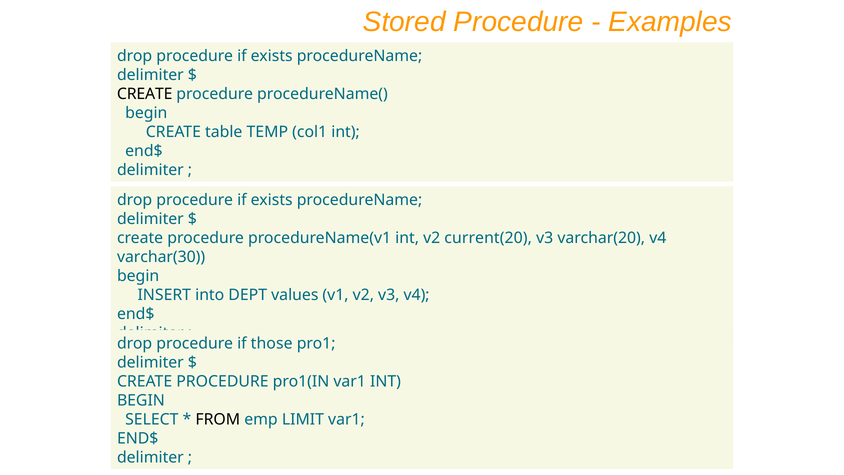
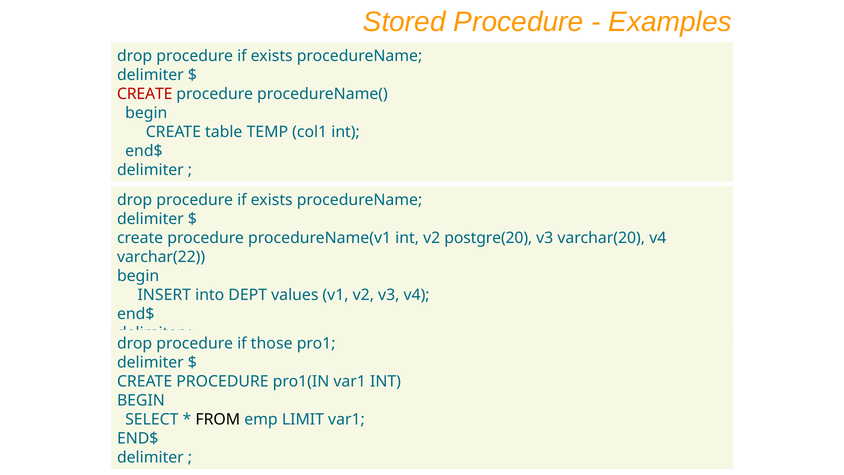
CREATE colour: black -> red (145, 94)
current(20: current(20 -> postgre(20 (488, 238)
varchar(30: varchar(30 -> varchar(22 (161, 257)
